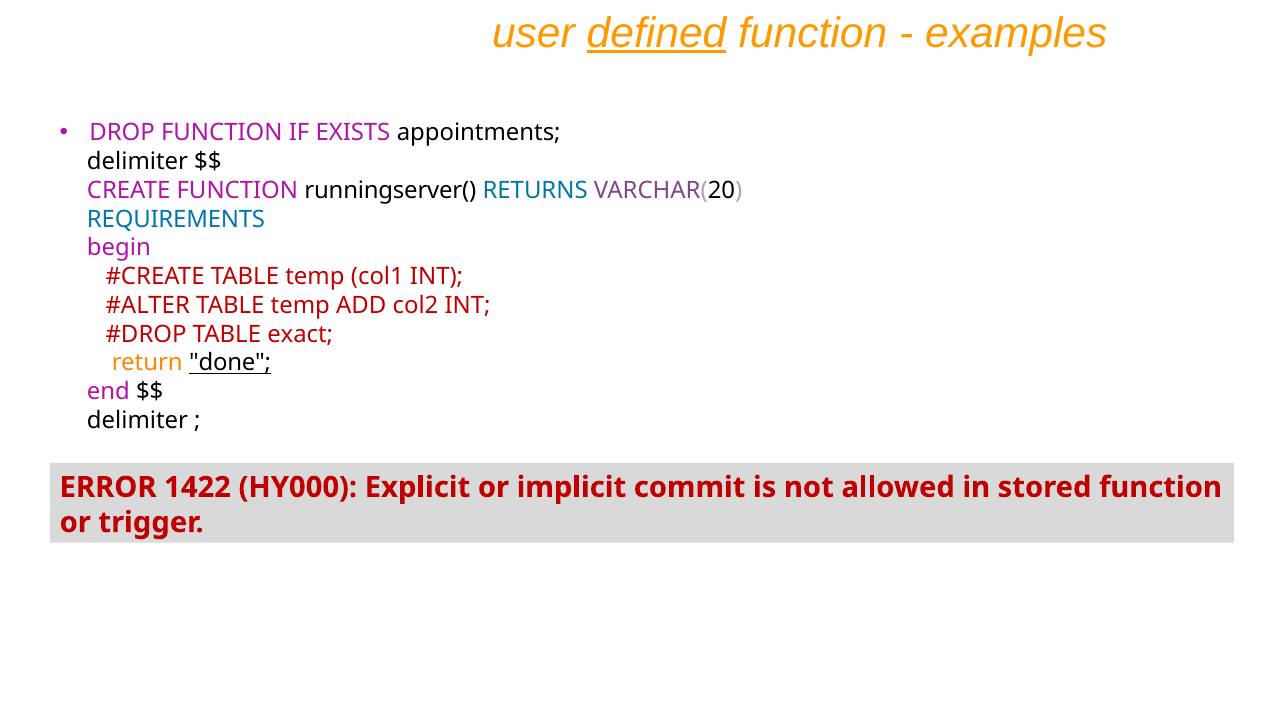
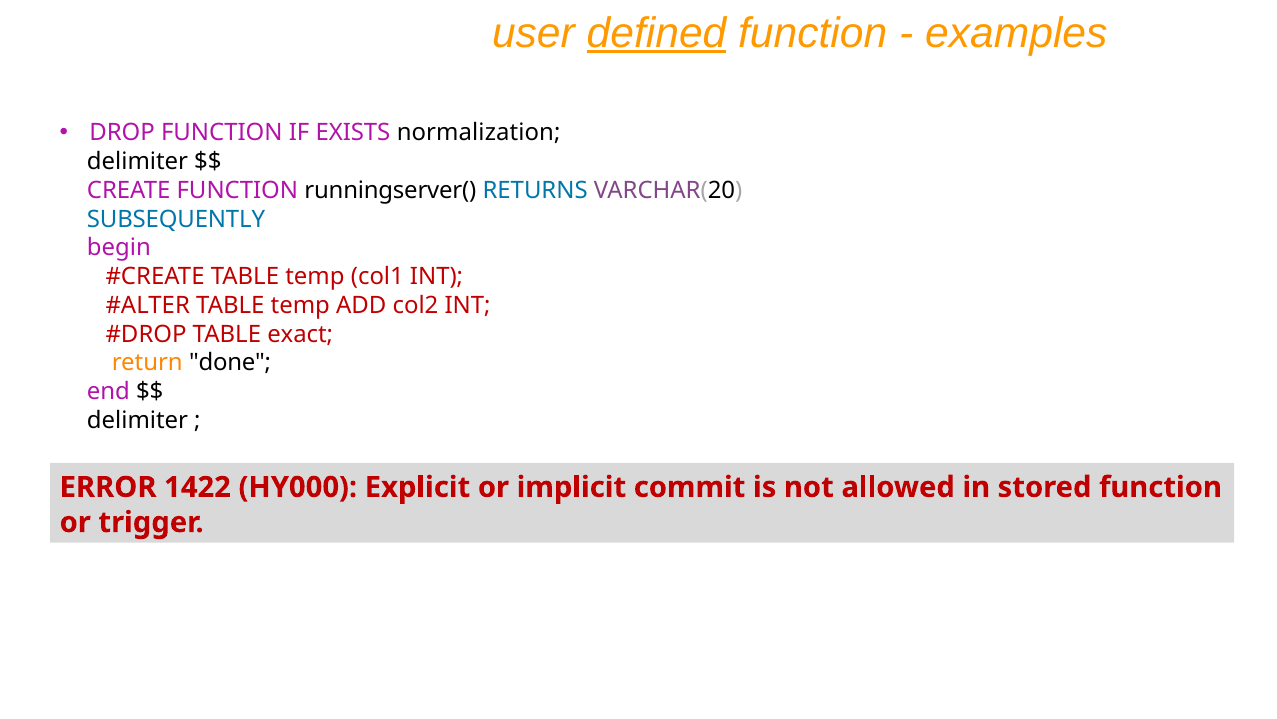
appointments: appointments -> normalization (479, 133)
REQUIREMENTS: REQUIREMENTS -> SUBSEQUENTLY (176, 219)
done underline: present -> none (230, 363)
